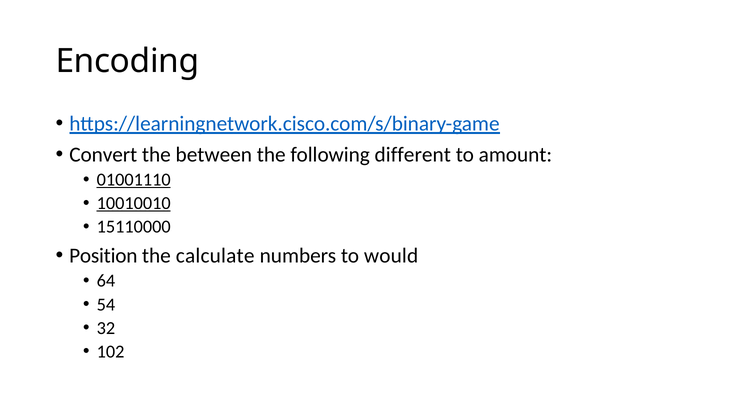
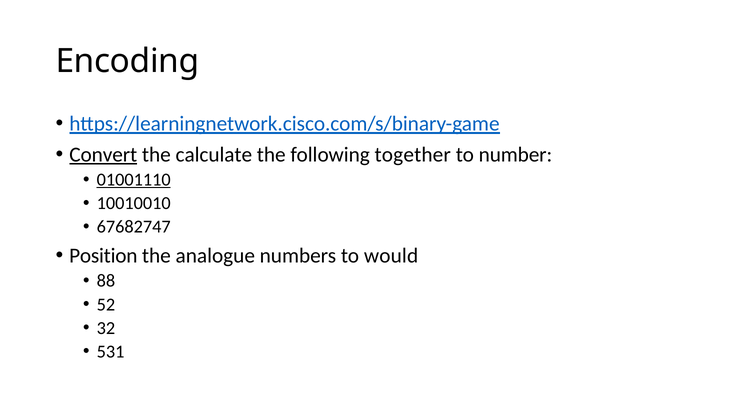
Convert underline: none -> present (103, 154)
between: between -> calculate (214, 154)
different: different -> together (413, 154)
amount: amount -> number (515, 154)
10010010 underline: present -> none (134, 203)
15110000: 15110000 -> 67682747 (134, 227)
calculate: calculate -> analogue (215, 256)
64: 64 -> 88 (106, 281)
54: 54 -> 52 (106, 304)
102: 102 -> 531 (111, 351)
